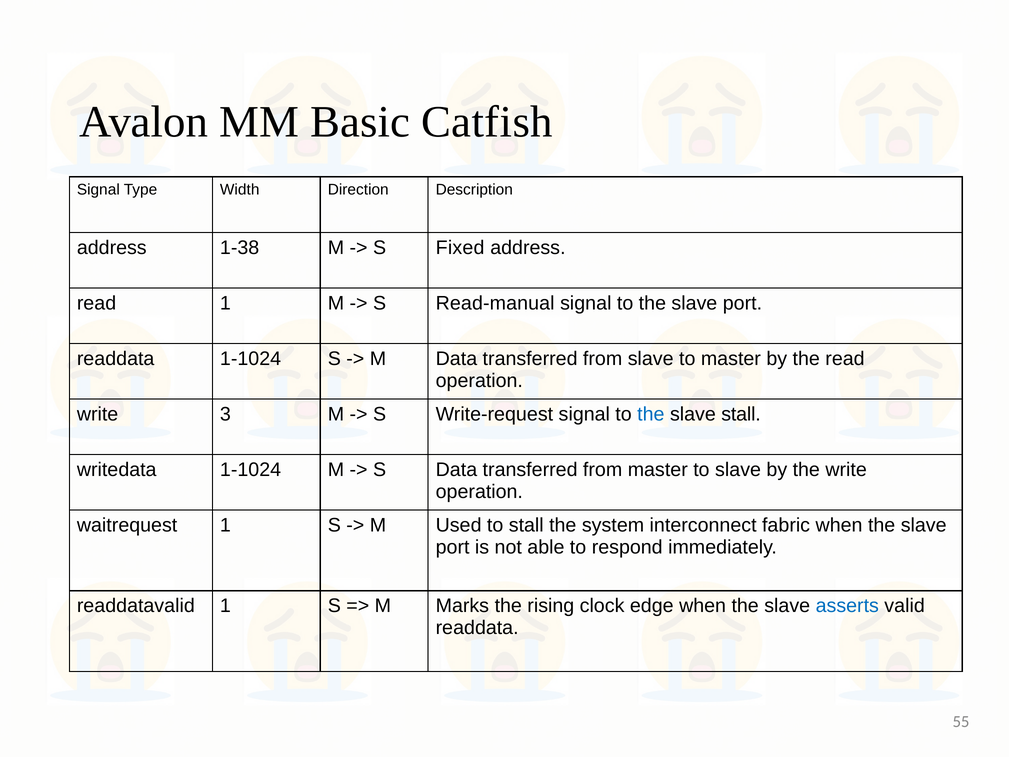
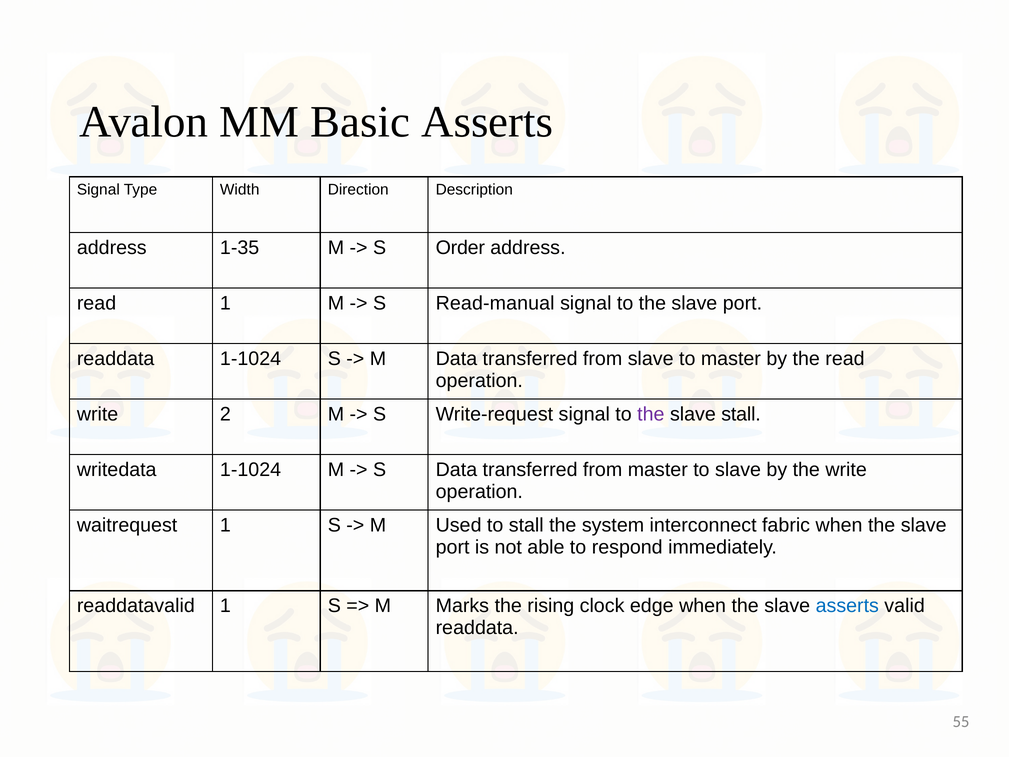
Basic Catfish: Catfish -> Asserts (487, 122)
1-38: 1-38 -> 1-35 (240, 247)
Fixed: Fixed -> Order (460, 247)
3: 3 -> 2 (225, 414)
the colour: blue -> purple (651, 414)
